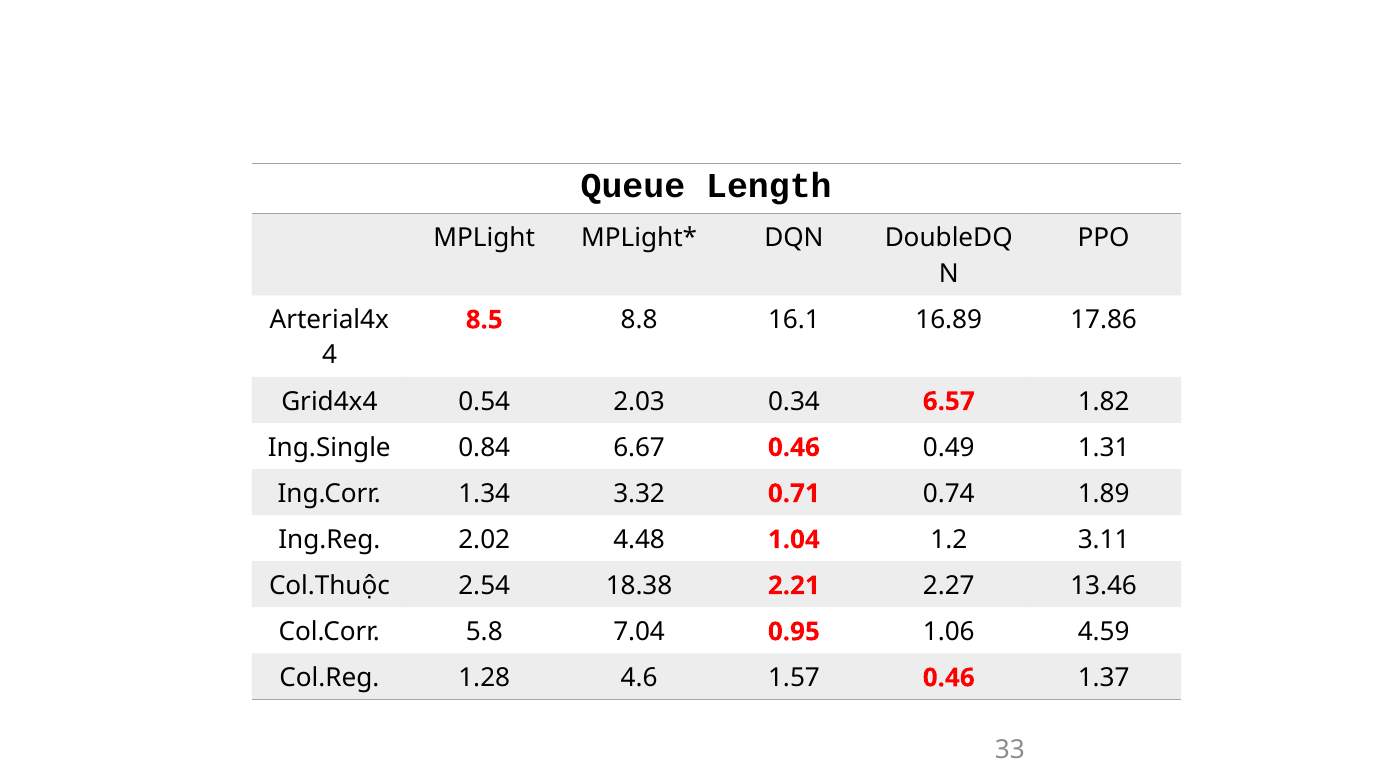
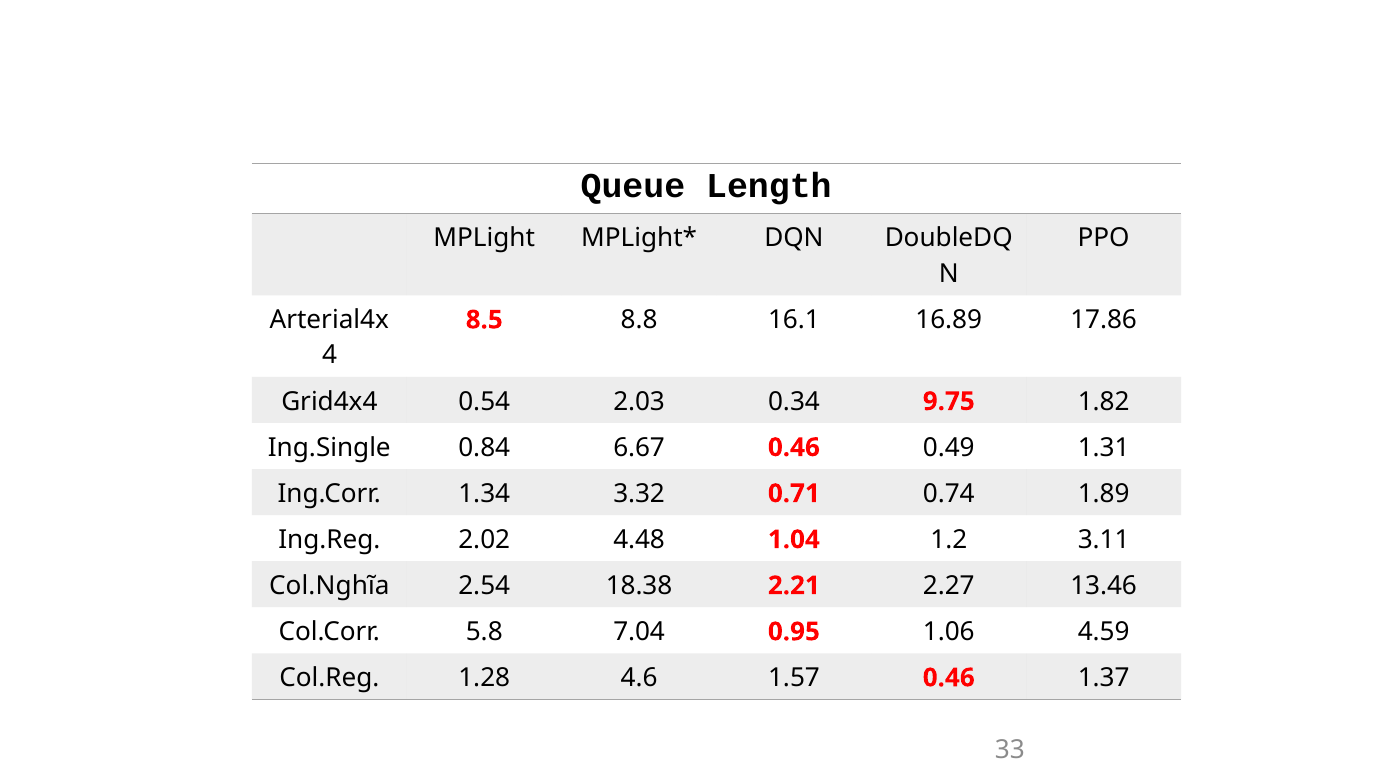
6.57: 6.57 -> 9.75 (949, 401)
Col.Thuộc: Col.Thuộc -> Col.Nghĩa (329, 586)
